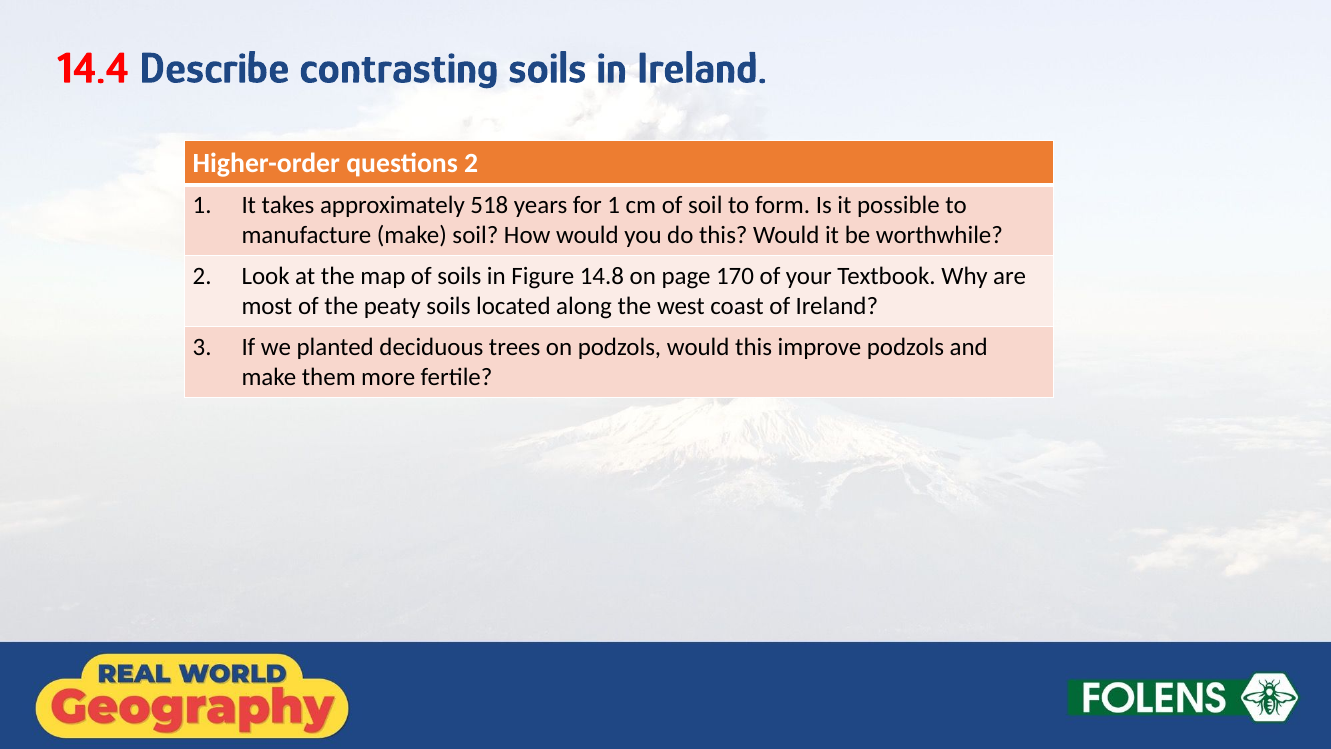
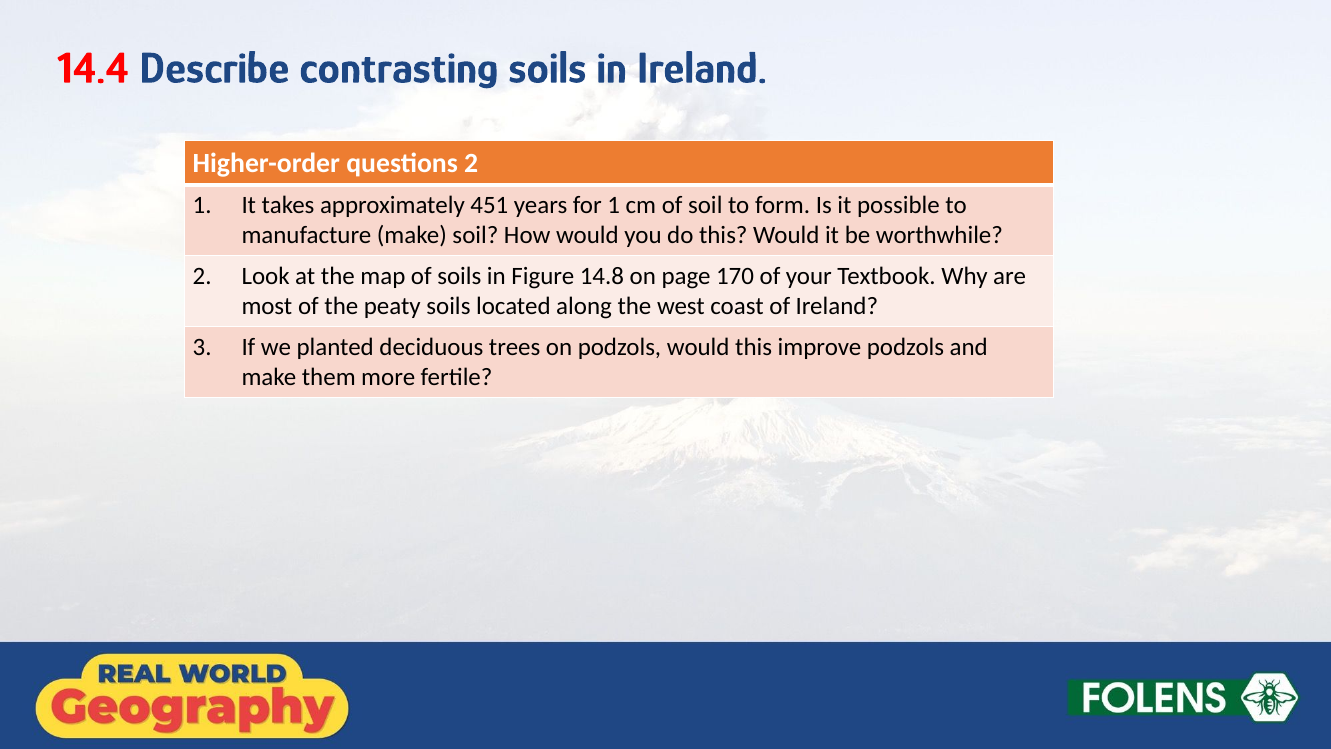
518: 518 -> 451 (489, 205)
